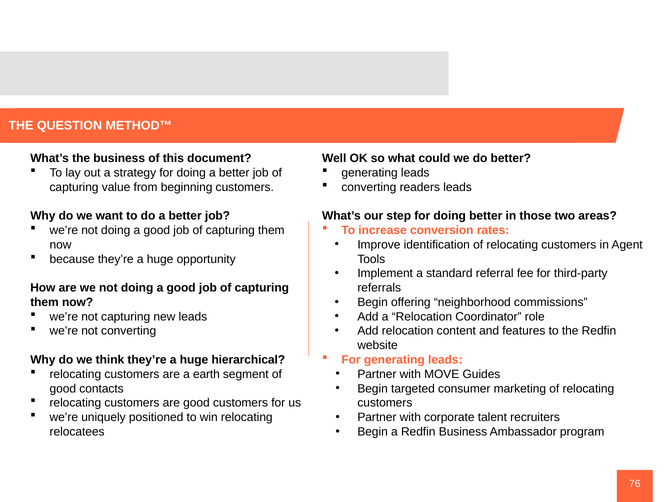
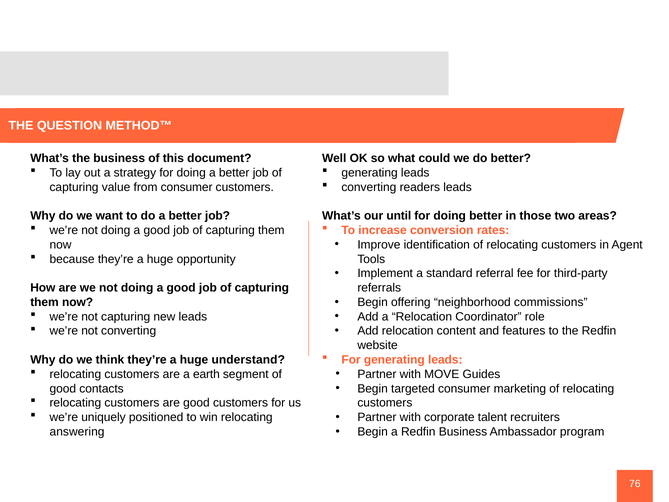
from beginning: beginning -> consumer (187, 187)
step: step -> until (399, 216)
hierarchical: hierarchical -> understand (248, 360)
relocatees: relocatees -> answering (77, 432)
